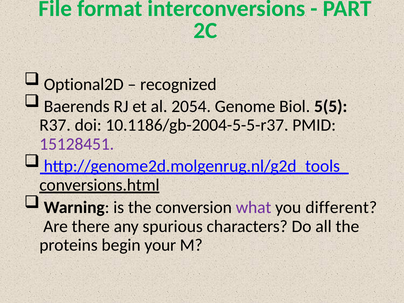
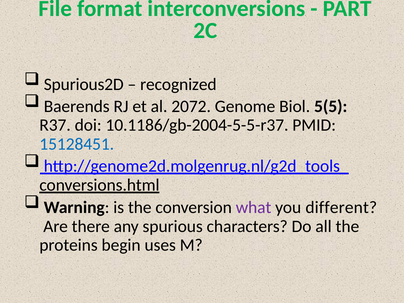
Optional2D: Optional2D -> Spurious2D (84, 84)
2054: 2054 -> 2072 (191, 106)
15128451 colour: purple -> blue (77, 144)
your: your -> uses (160, 245)
